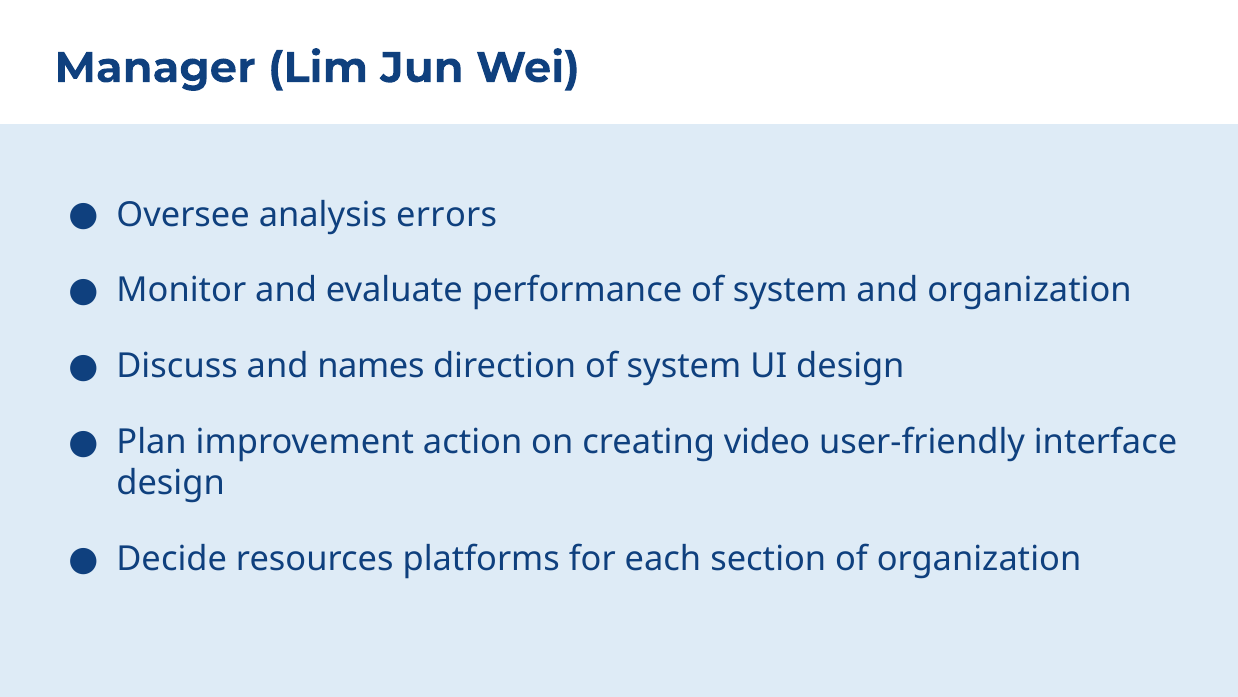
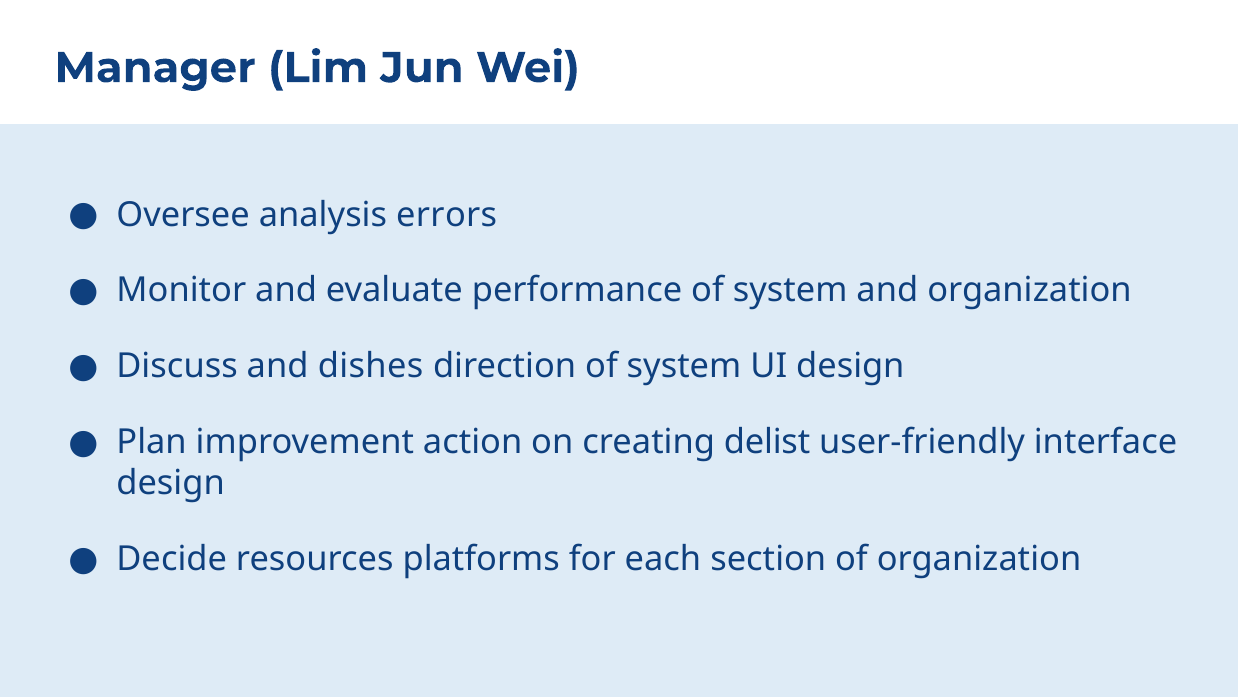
names: names -> dishes (371, 366)
video: video -> delist (767, 442)
